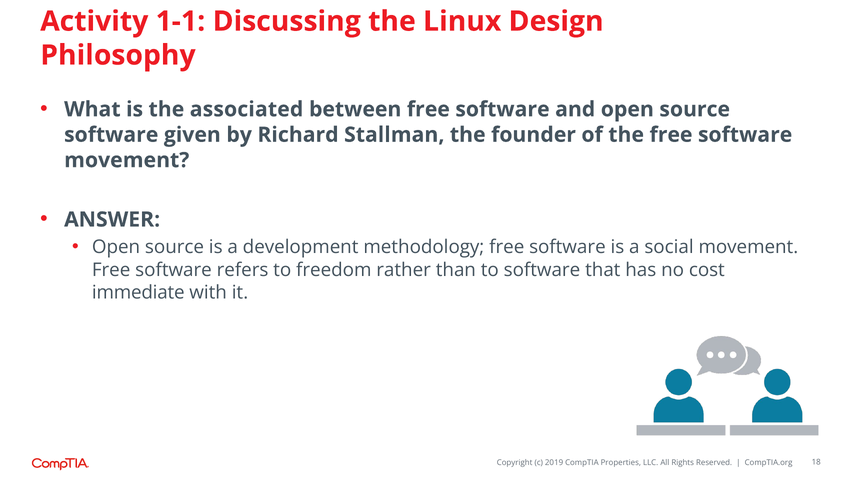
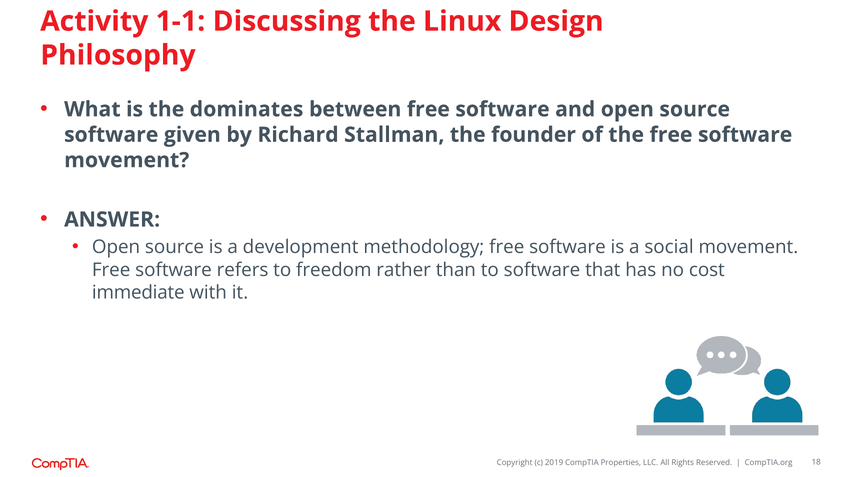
associated: associated -> dominates (247, 109)
